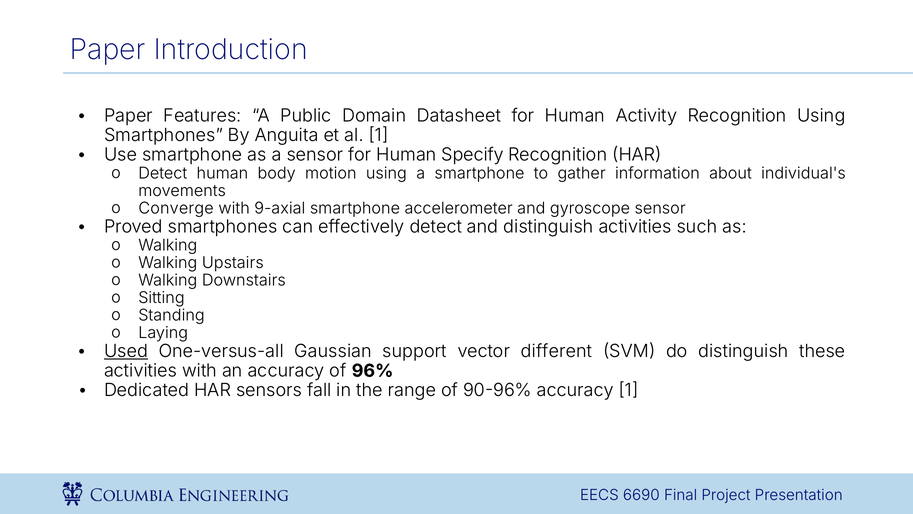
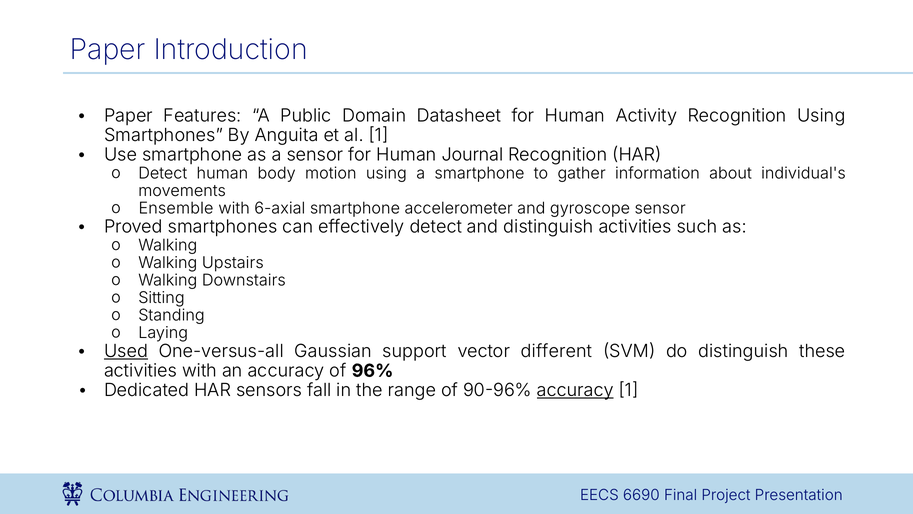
Specify: Specify -> Journal (473, 155)
Converge: Converge -> Ensemble (176, 208)
9-axial: 9-axial -> 6-axial (280, 208)
accuracy underline: none -> present (575, 390)
